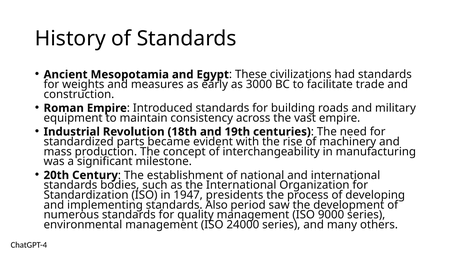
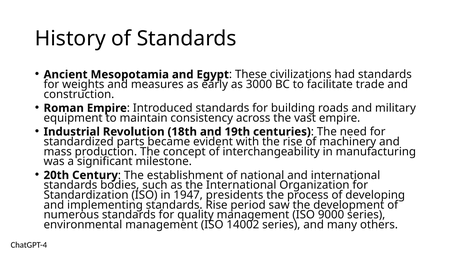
standards Also: Also -> Rise (217, 205)
24000: 24000 -> 14002 (243, 225)
